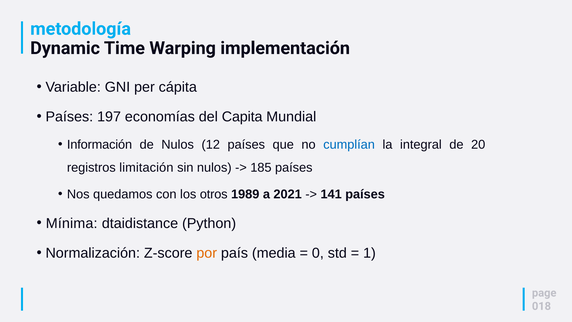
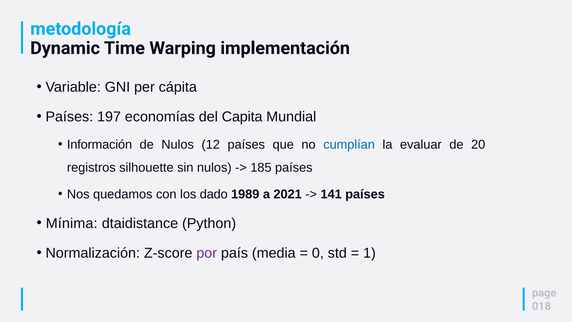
integral: integral -> evaluar (421, 145)
limitación: limitación -> silhouette (146, 167)
otros: otros -> dado (214, 194)
por colour: orange -> purple (207, 253)
